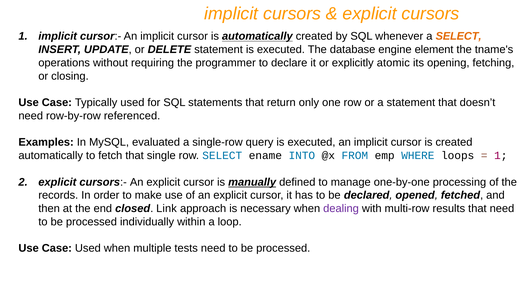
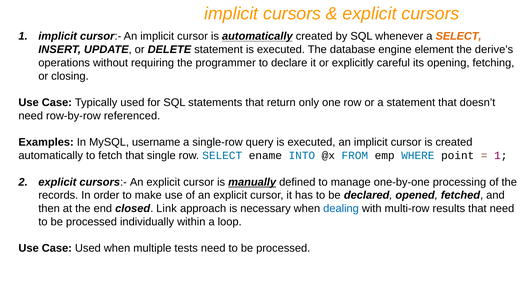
tname's: tname's -> derive's (494, 50)
atomic: atomic -> careful (393, 63)
evaluated: evaluated -> username (156, 142)
loops: loops -> point (458, 156)
dealing colour: purple -> blue (341, 209)
